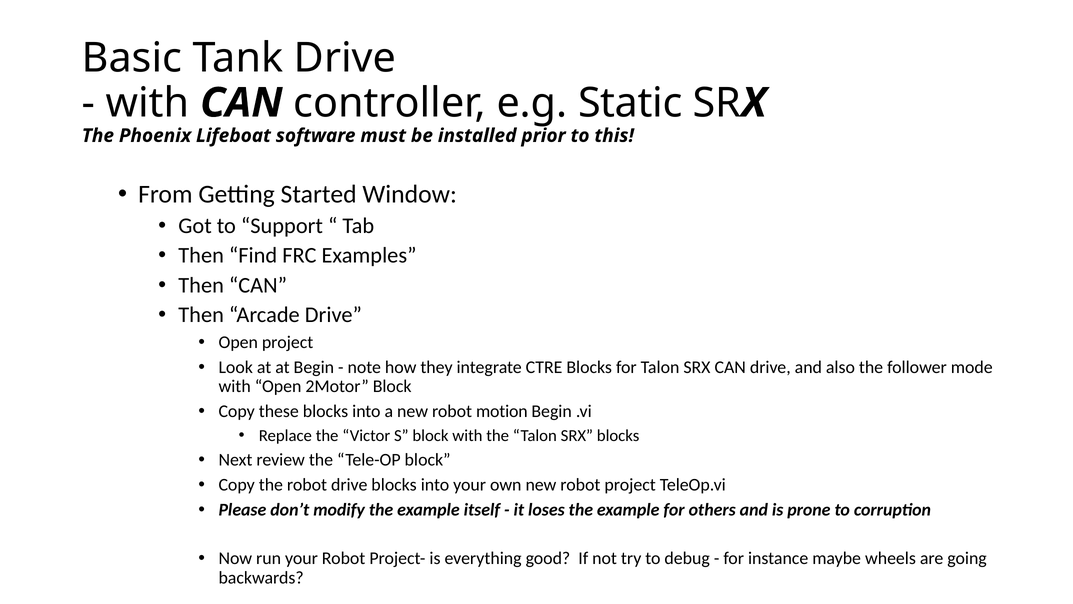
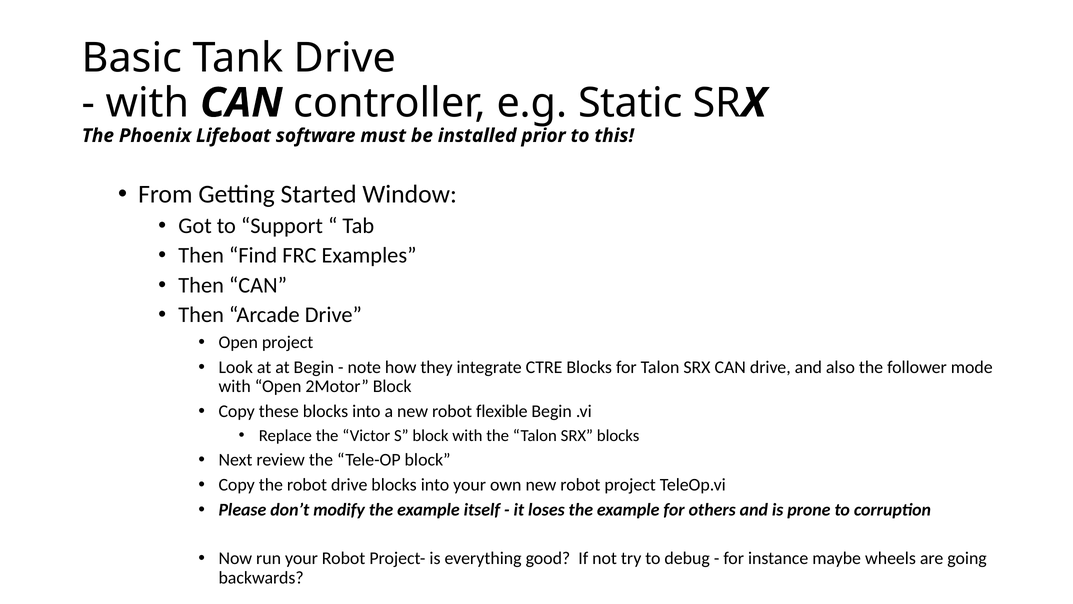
motion: motion -> flexible (502, 411)
